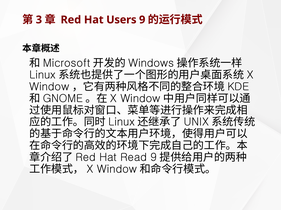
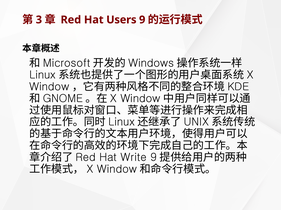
Read: Read -> Write (134, 158)
